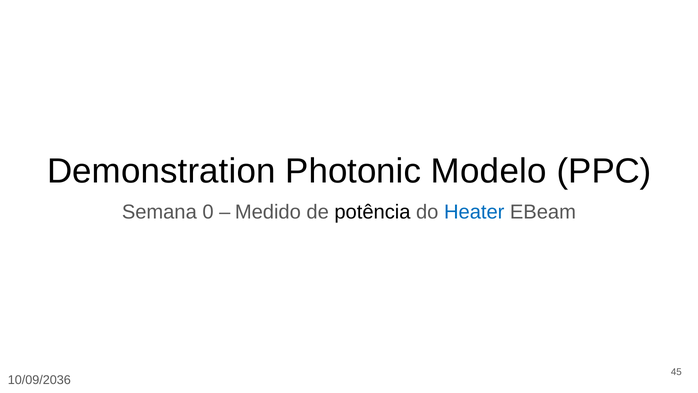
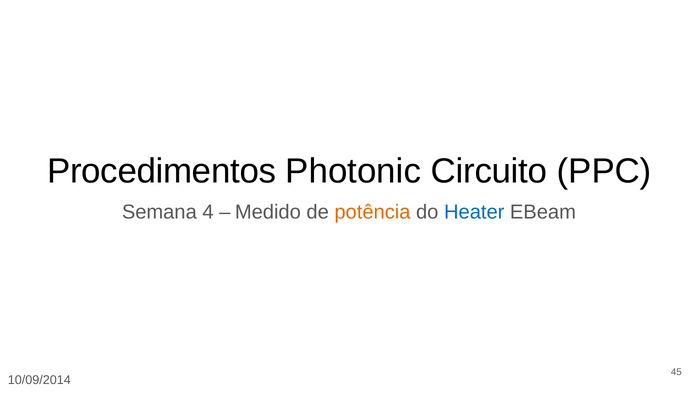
Demonstration: Demonstration -> Procedimentos (162, 171)
Modelo: Modelo -> Circuito (489, 171)
0: 0 -> 4 (208, 212)
potência colour: black -> orange (372, 212)
10/09/2036: 10/09/2036 -> 10/09/2014 (39, 380)
